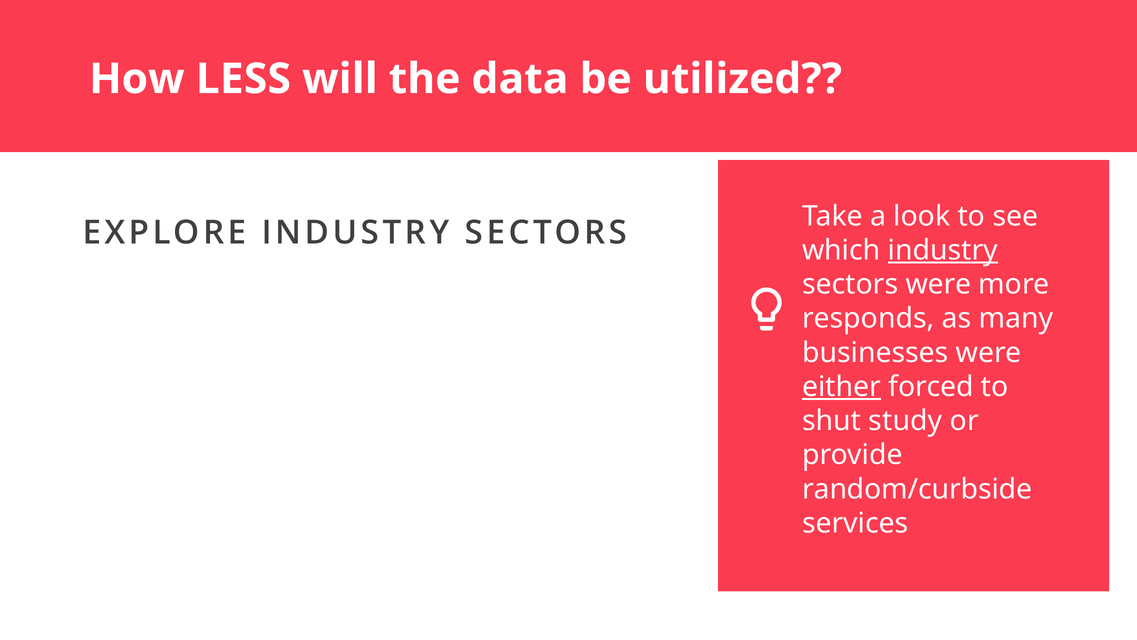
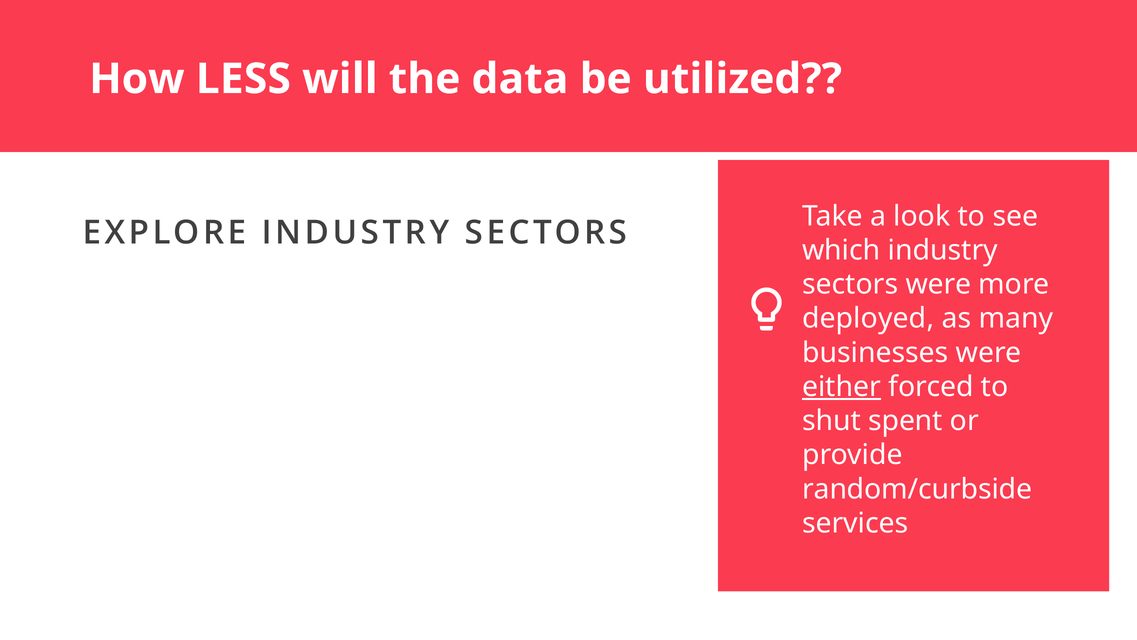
industry underline: present -> none (943, 250)
responds: responds -> deployed (868, 318)
study: study -> spent (906, 421)
